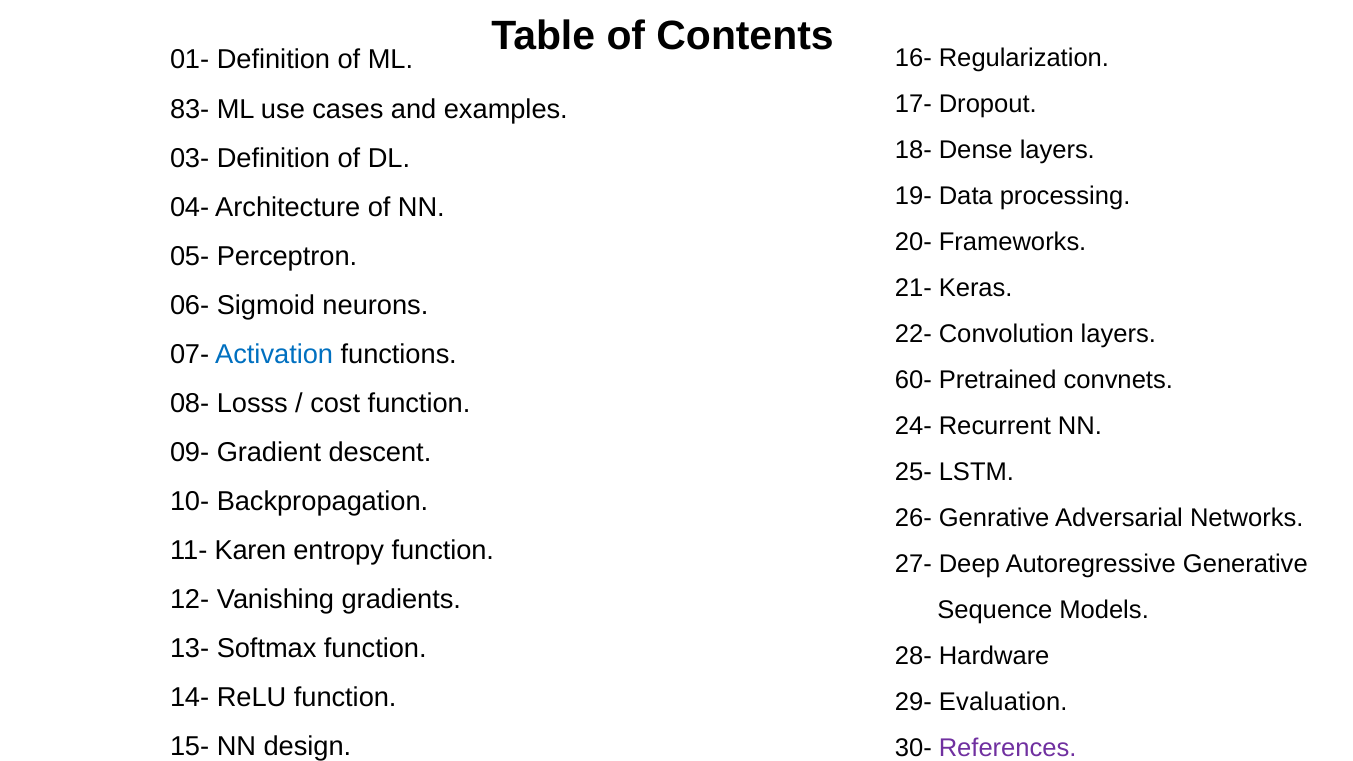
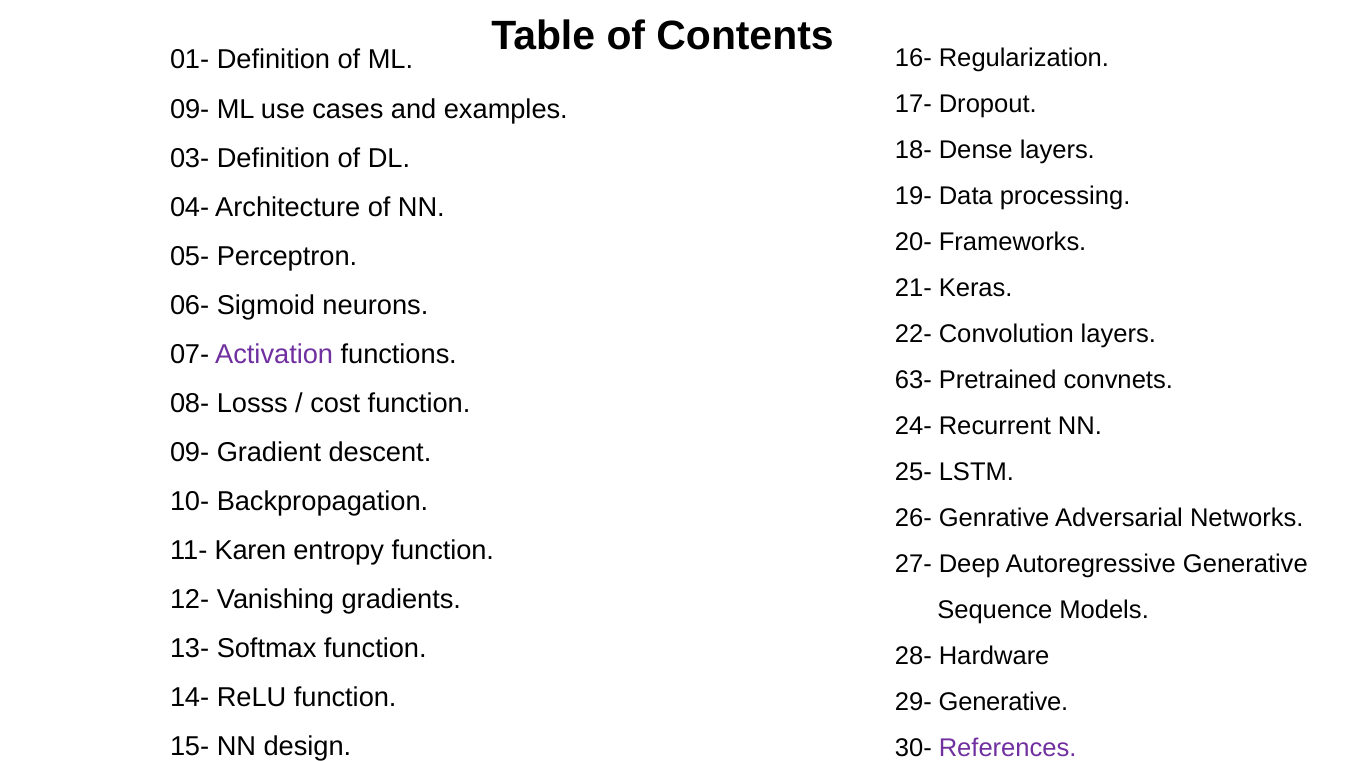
83-: 83- -> 09- (190, 109)
Activation colour: blue -> purple (274, 354)
60-: 60- -> 63- (913, 380)
29- Evaluation: Evaluation -> Generative (1003, 702)
